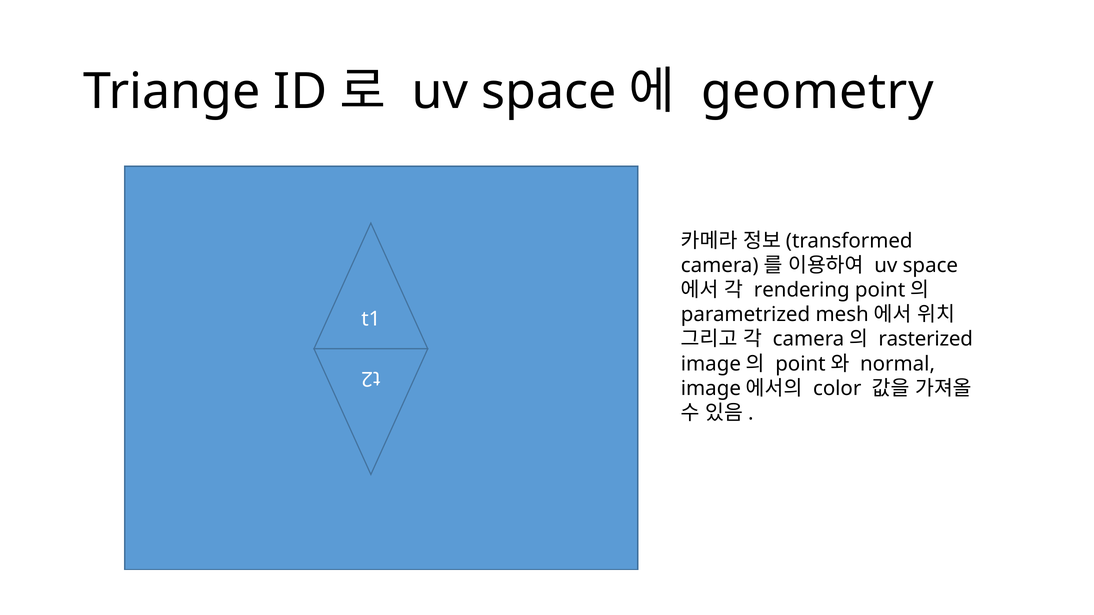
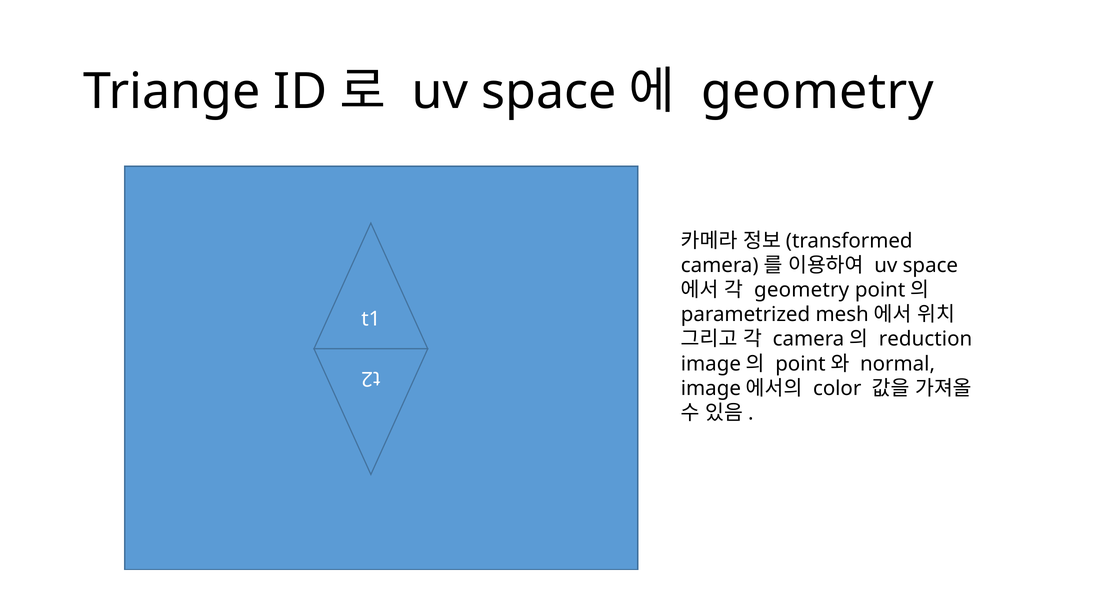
rendering: rendering -> geometry (802, 290)
rasterized: rasterized -> reduction (926, 339)
